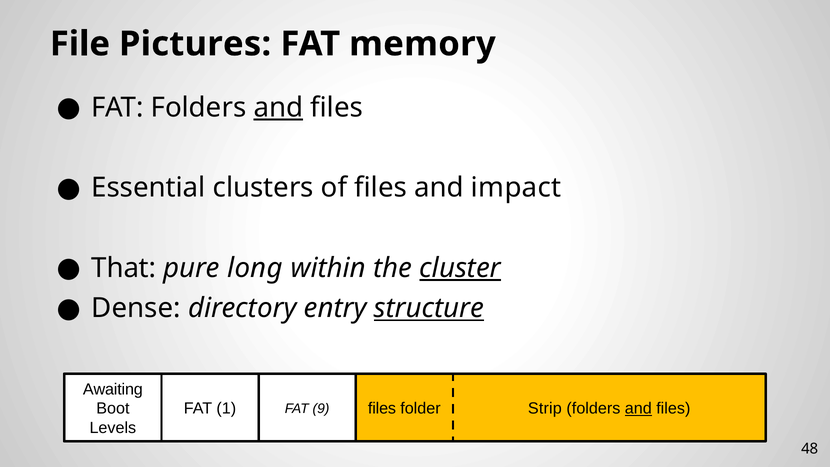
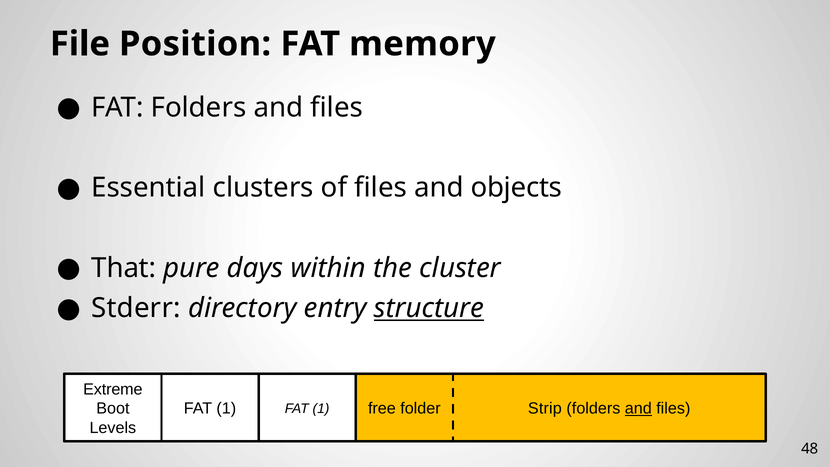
Pictures: Pictures -> Position (195, 44)
and underline: present -> none (278, 108)
impact: impact -> objects (516, 188)
long: long -> days (255, 268)
cluster underline: present -> none (460, 268)
Dense: Dense -> Stderr (136, 308)
Awaiting: Awaiting -> Extreme (113, 389)
1 files: files -> free (382, 409)
9: 9 -> 1 (321, 408)
